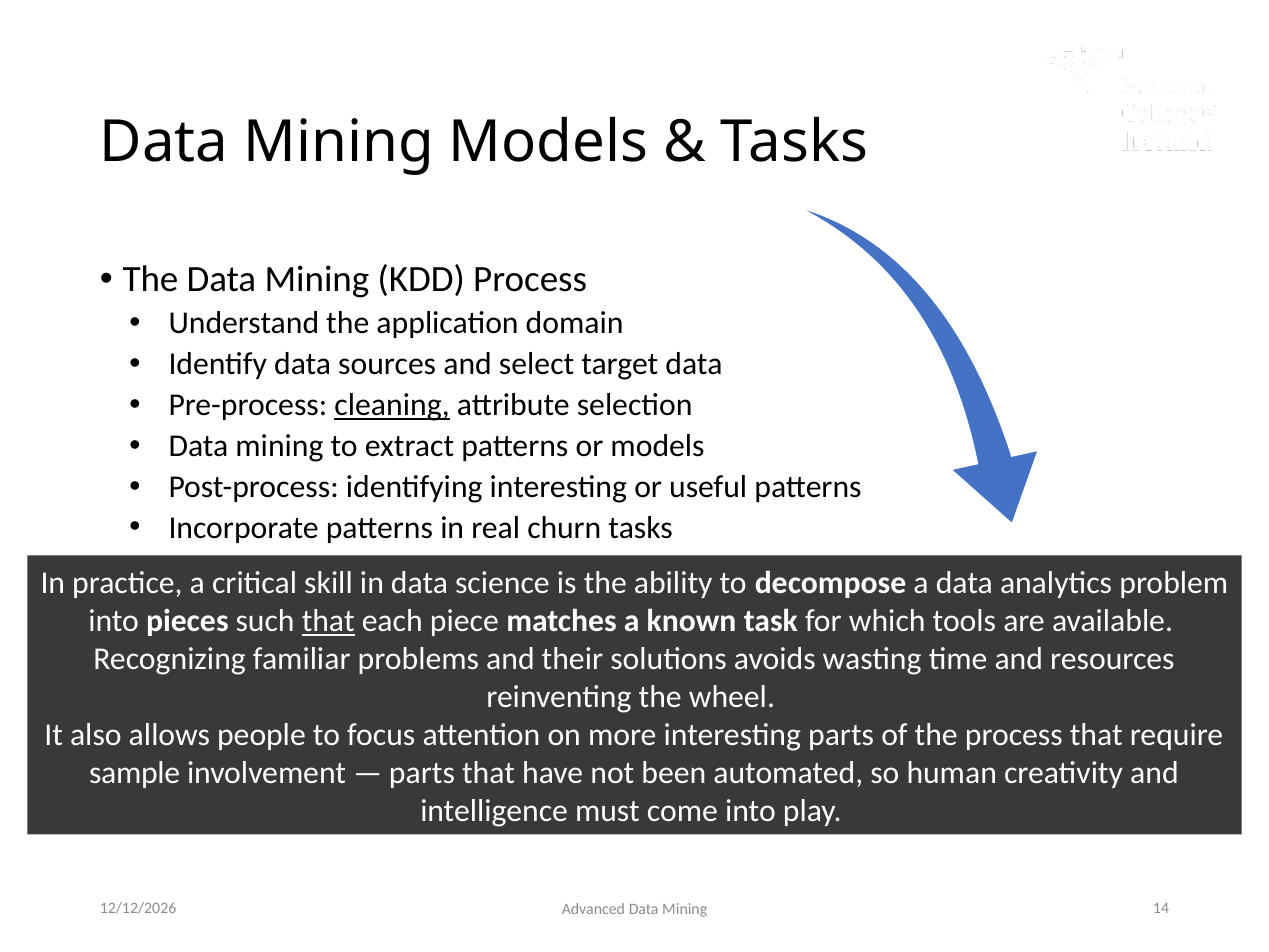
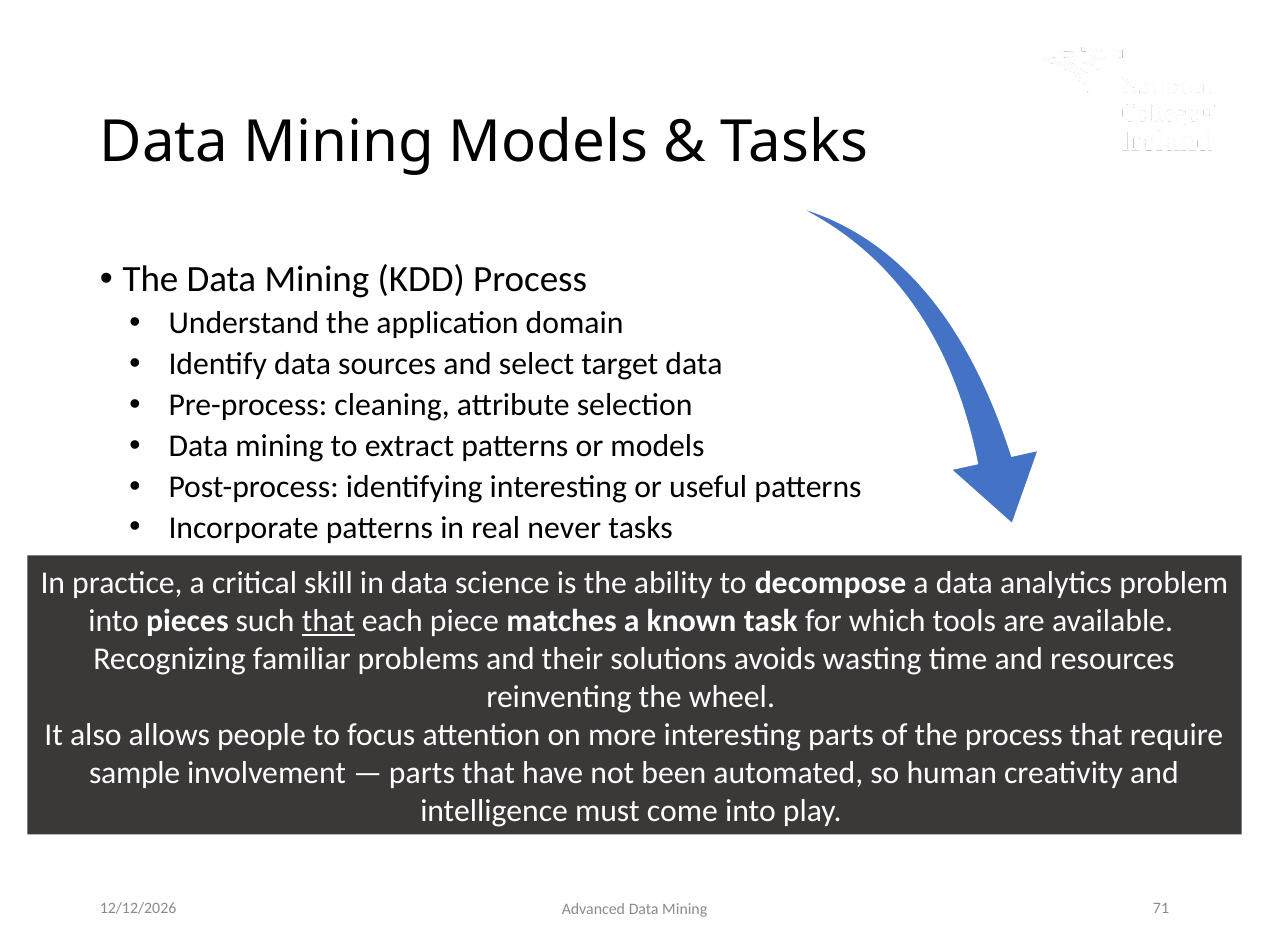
cleaning underline: present -> none (392, 405)
churn: churn -> never (564, 528)
14: 14 -> 71 (1161, 908)
